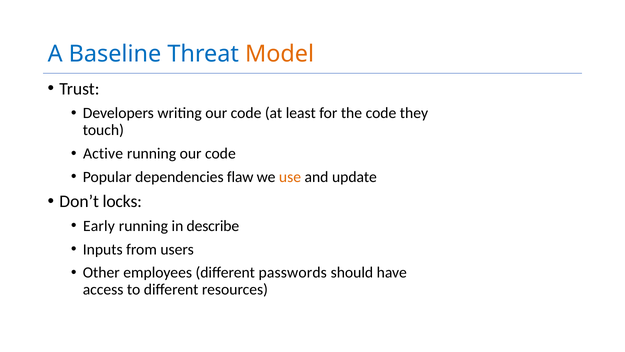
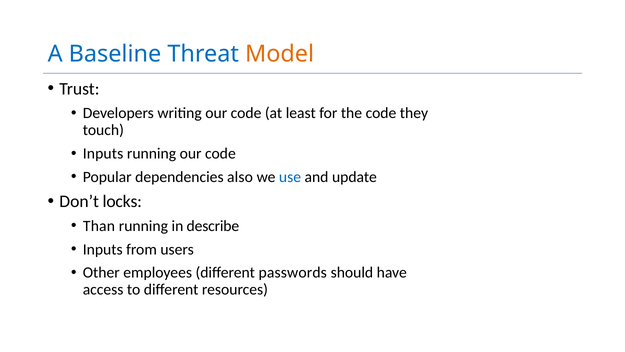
Active: Active -> Inputs (103, 153)
flaw: flaw -> also (240, 177)
use colour: orange -> blue (290, 177)
Early: Early -> Than (99, 226)
